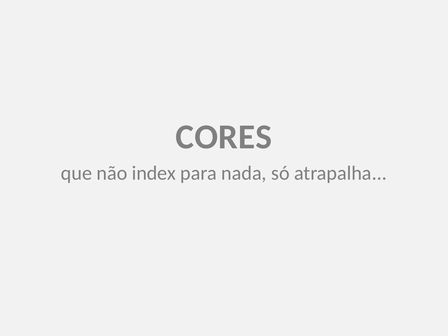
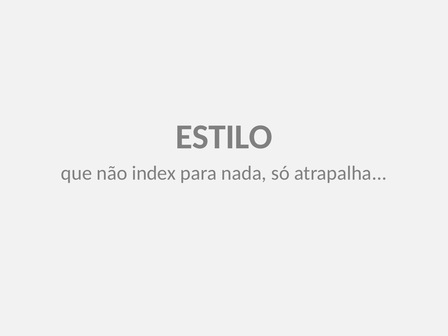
CORES: CORES -> ESTILO (224, 137)
